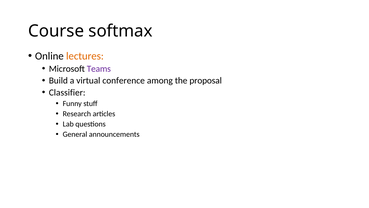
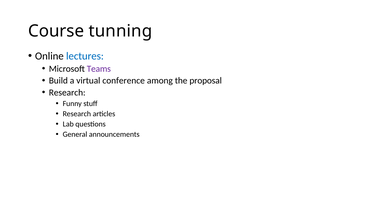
softmax: softmax -> tunning (120, 31)
lectures colour: orange -> blue (85, 56)
Classifier: Classifier -> Research (67, 92)
